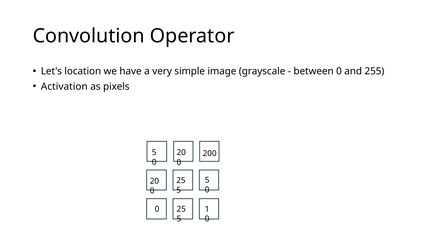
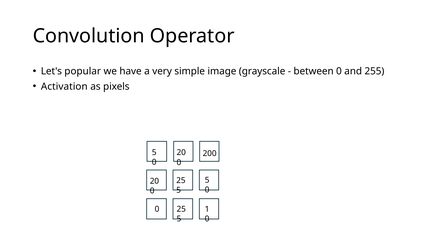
location: location -> popular (83, 71)
